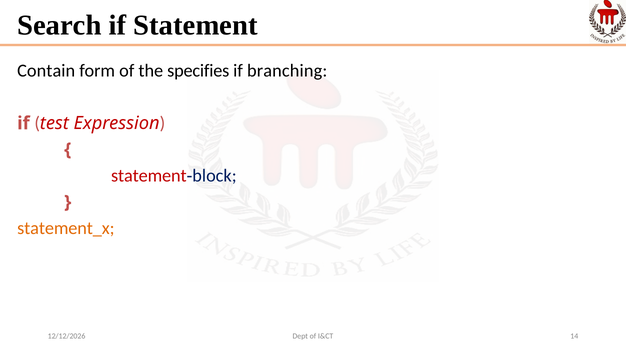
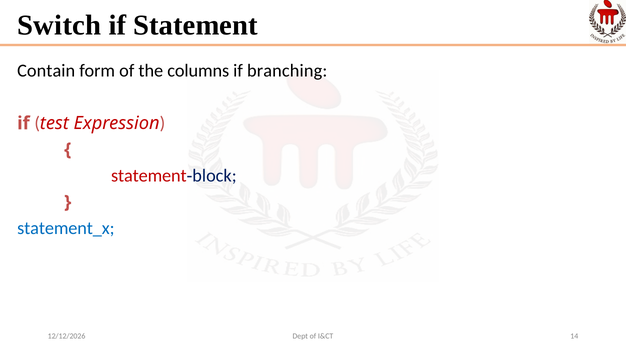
Search: Search -> Switch (59, 25)
specifies: specifies -> columns (198, 71)
statement_x colour: orange -> blue (66, 228)
